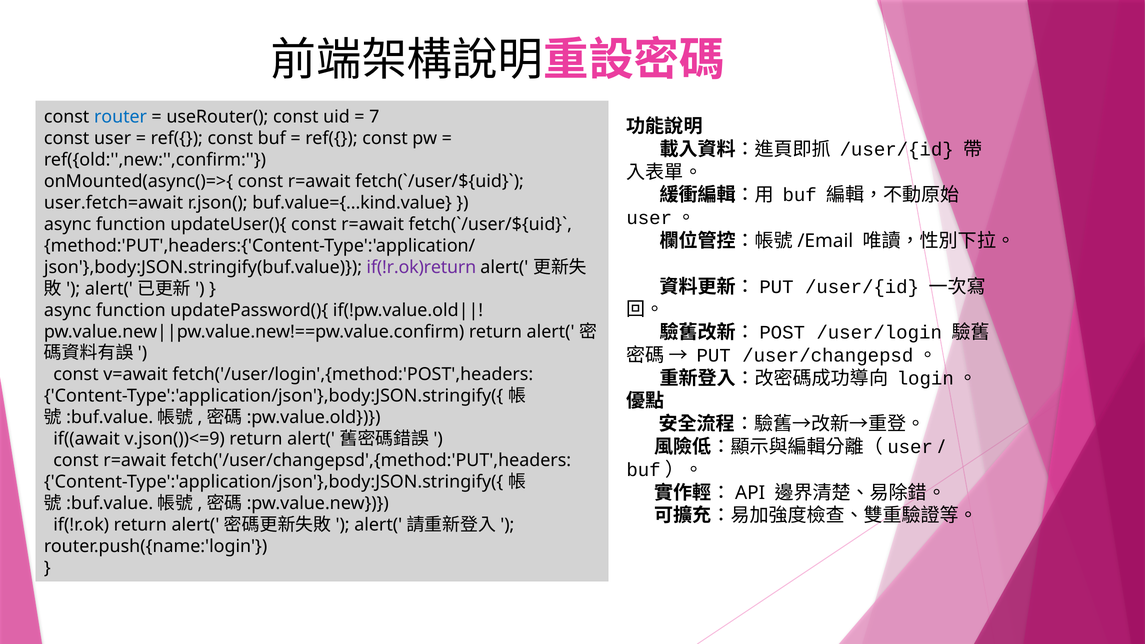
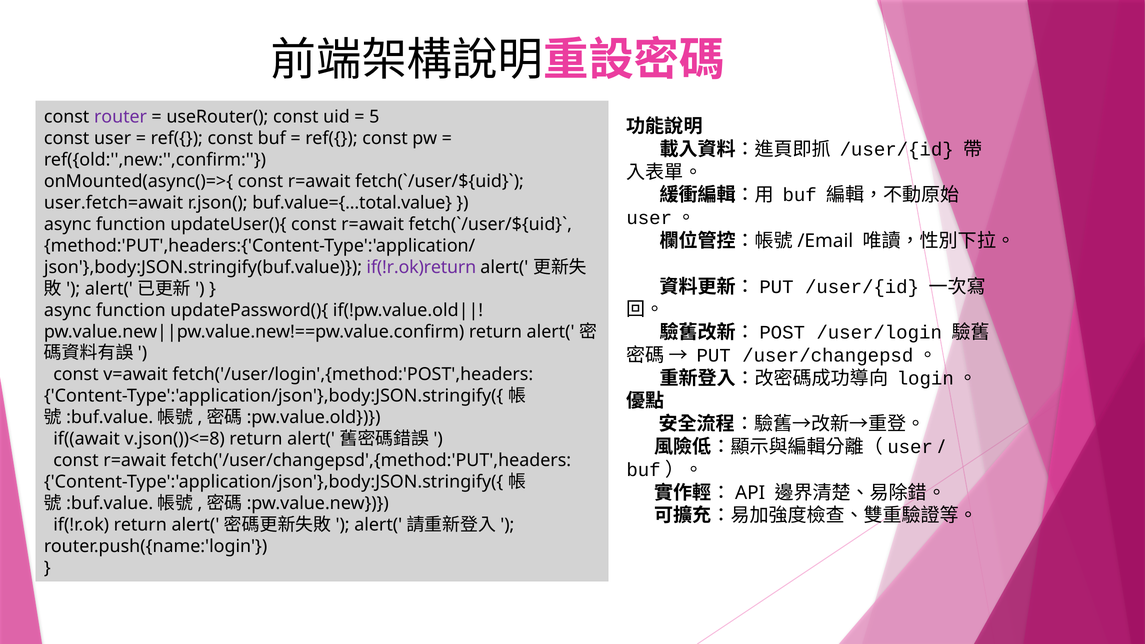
router colour: blue -> purple (120, 117)
7: 7 -> 5 (374, 117)
buf.value={...kind.value: buf.value={...kind.value -> buf.value={...total.value (352, 203)
v.json())<=9: v.json())<=9 -> v.json())<=8 (175, 439)
